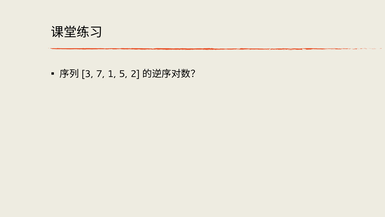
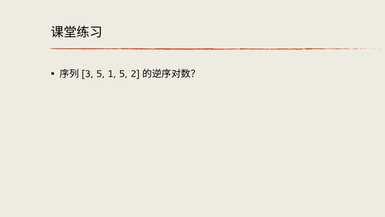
7: 7 -> 5 (101, 74)
